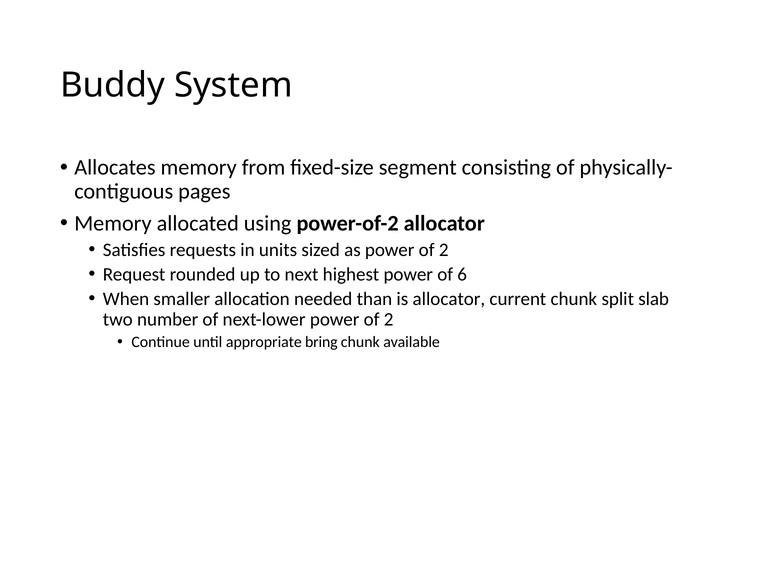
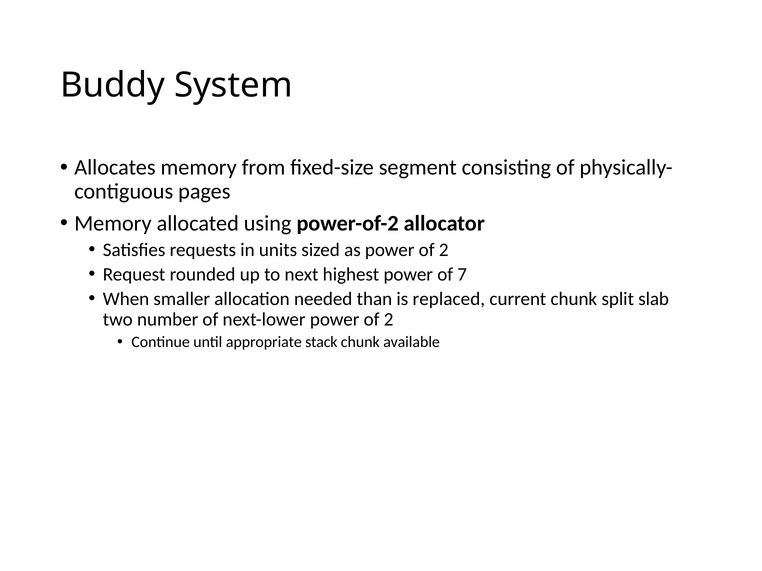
6: 6 -> 7 (462, 275)
is allocator: allocator -> replaced (449, 299)
bring: bring -> stack (321, 343)
